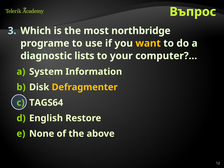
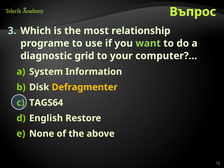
northbridge: northbridge -> relationship (141, 31)
want colour: yellow -> light green (148, 43)
lists: lists -> grid (84, 56)
